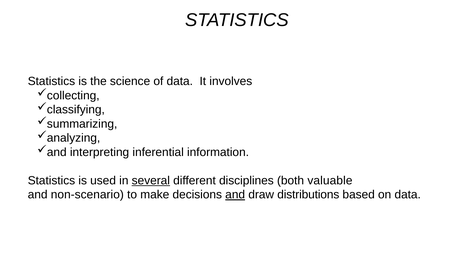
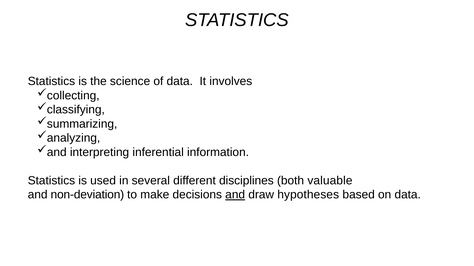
several underline: present -> none (151, 181)
non-scenario: non-scenario -> non-deviation (87, 195)
distributions: distributions -> hypotheses (308, 195)
